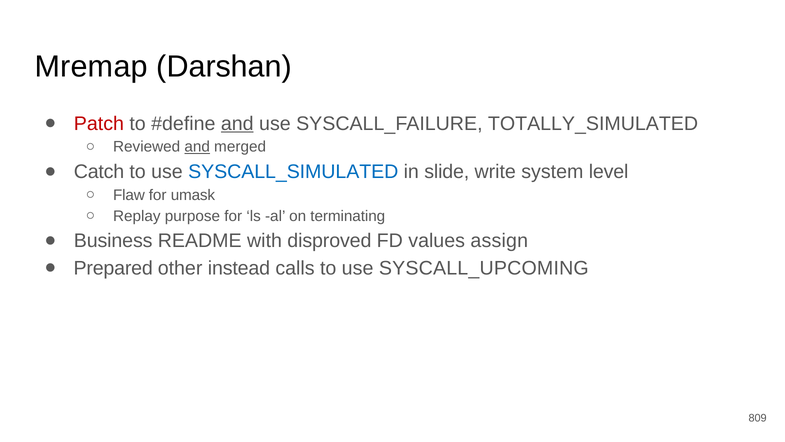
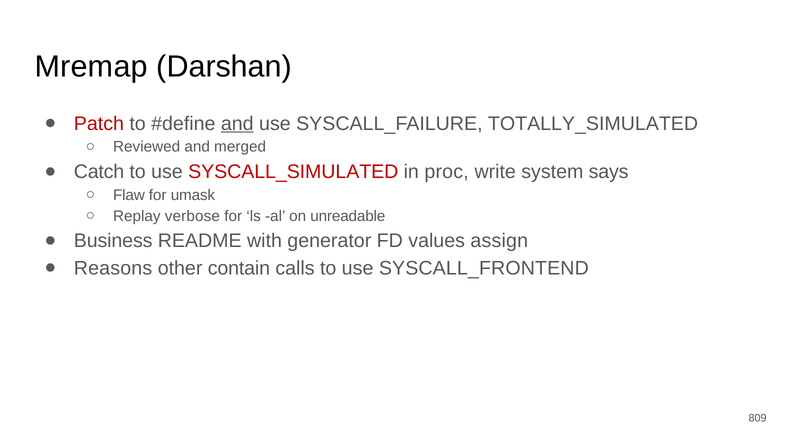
and underline: present -> none (197, 147)
SYSCALL_SIMULATED colour: blue -> red (293, 172)
slide: slide -> proc (447, 172)
level: level -> says (609, 172)
purpose: purpose -> verbose (192, 216)
terminating: terminating -> unreadable (348, 216)
disproved: disproved -> generator (329, 241)
Prepared: Prepared -> Reasons (113, 268)
instead: instead -> contain (239, 268)
SYSCALL_UPCOMING: SYSCALL_UPCOMING -> SYSCALL_FRONTEND (484, 268)
